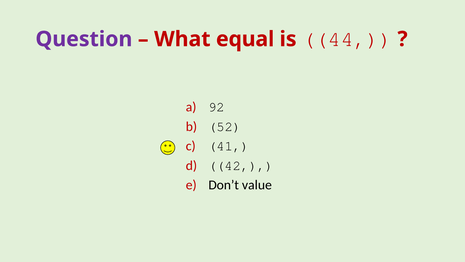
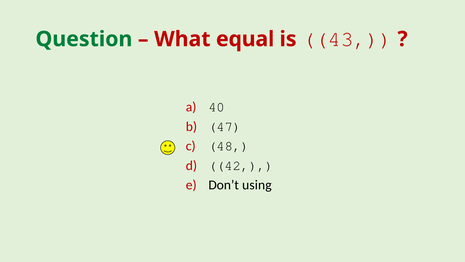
Question colour: purple -> green (84, 39)
44: 44 -> 43 (347, 39)
92: 92 -> 40 (217, 107)
52: 52 -> 47 (225, 126)
41: 41 -> 48 (229, 146)
value: value -> using (257, 185)
